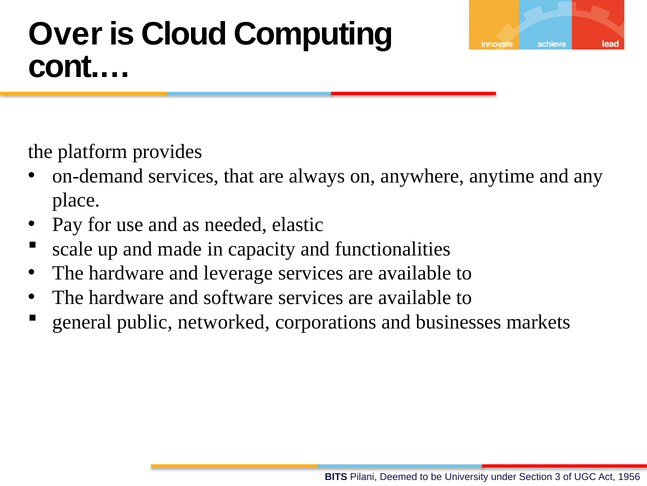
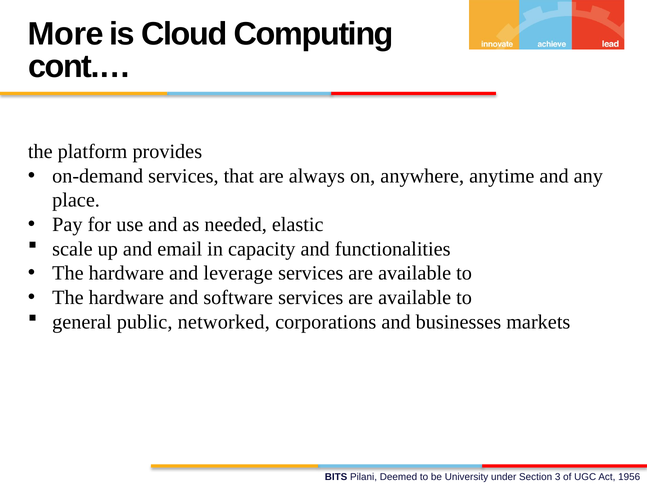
Over: Over -> More (66, 34)
made: made -> email (180, 249)
